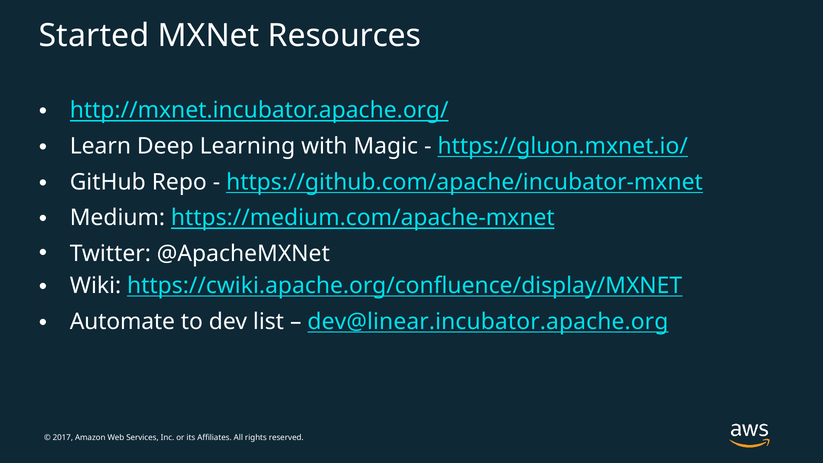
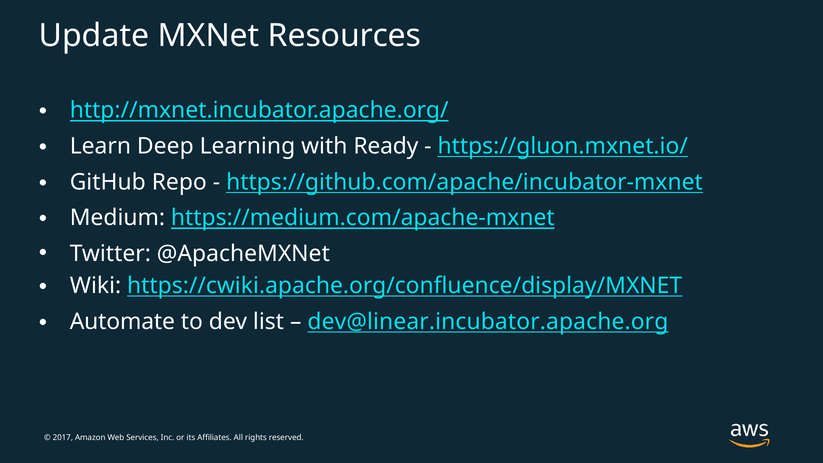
Started: Started -> Update (94, 36)
Magic: Magic -> Ready (386, 146)
